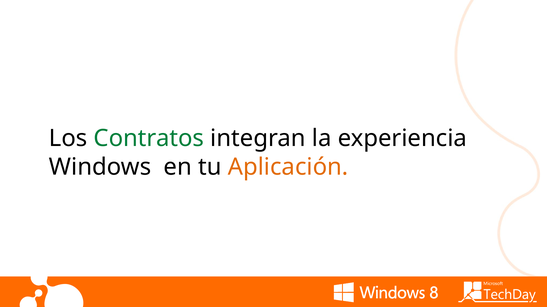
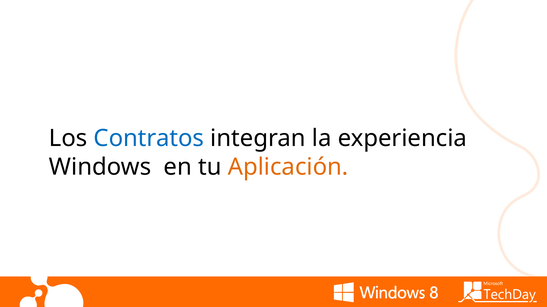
Contratos colour: green -> blue (149, 138)
